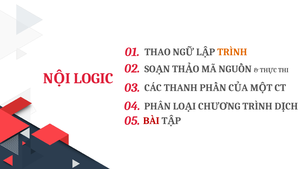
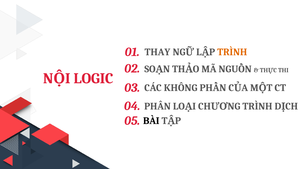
THAO: THAO -> THAY (157, 52)
THANH: THANH -> KHÔNG (181, 88)
BÀI colour: red -> black (151, 121)
